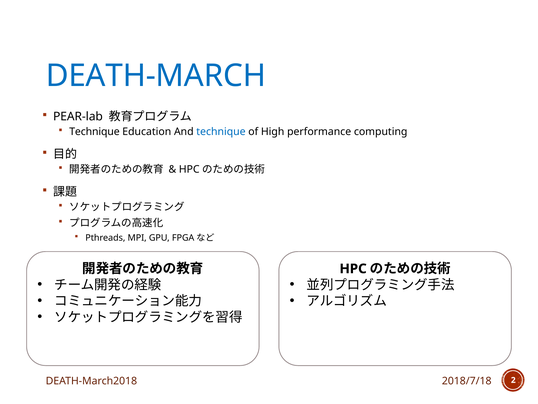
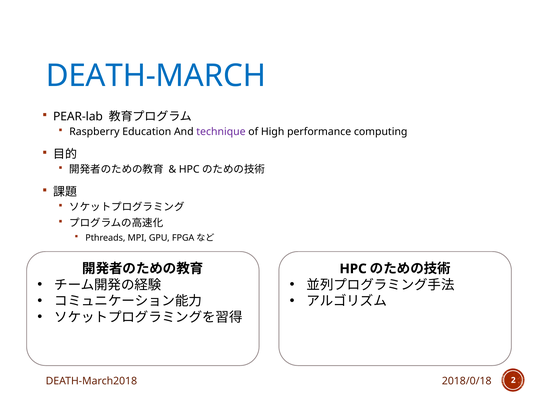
Technique: Technique -> Raspberry (94, 132)
technique colour: blue -> purple (221, 132)
2018/7/18: 2018/7/18 -> 2018/0/18 (467, 381)
